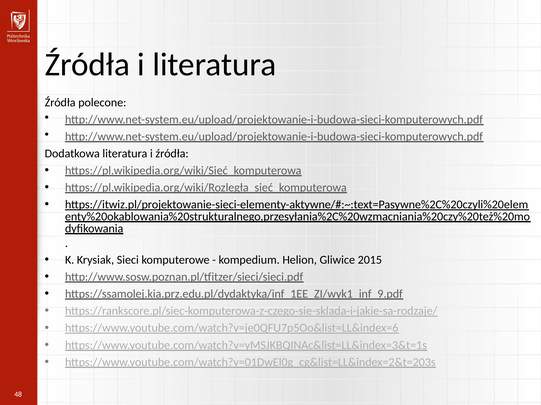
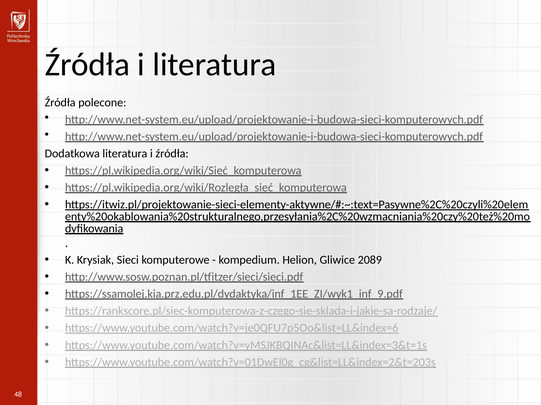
2015: 2015 -> 2089 (370, 260)
